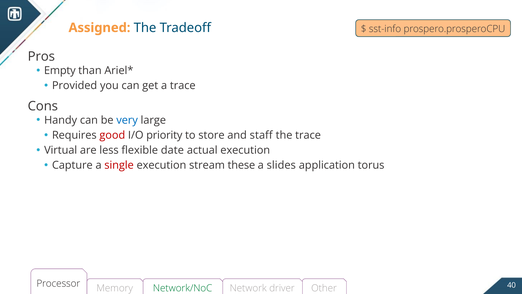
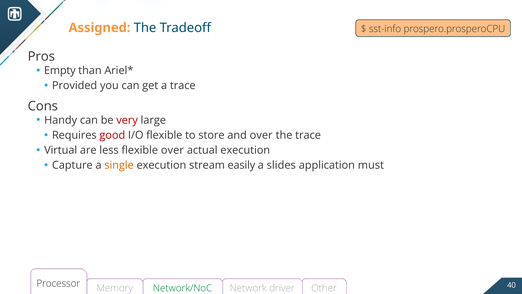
very colour: blue -> red (127, 120)
I/O priority: priority -> flexible (164, 135)
and staff: staff -> over (261, 135)
flexible date: date -> over (172, 150)
single colour: red -> orange (119, 165)
these: these -> easily (241, 165)
torus: torus -> must (371, 165)
